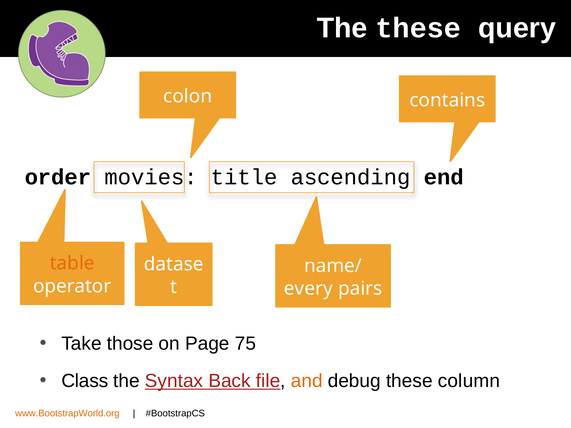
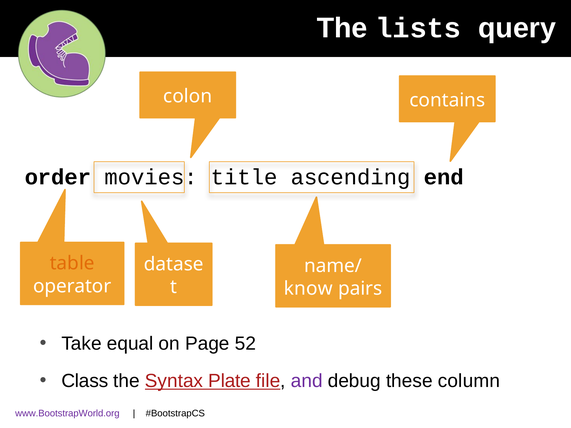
The these: these -> lists (418, 28)
every: every -> know (308, 289)
those: those -> equal (130, 344)
75: 75 -> 52 (245, 344)
Back: Back -> Plate (230, 381)
and colour: orange -> purple (307, 381)
www.BootstrapWorld.org colour: orange -> purple (67, 413)
